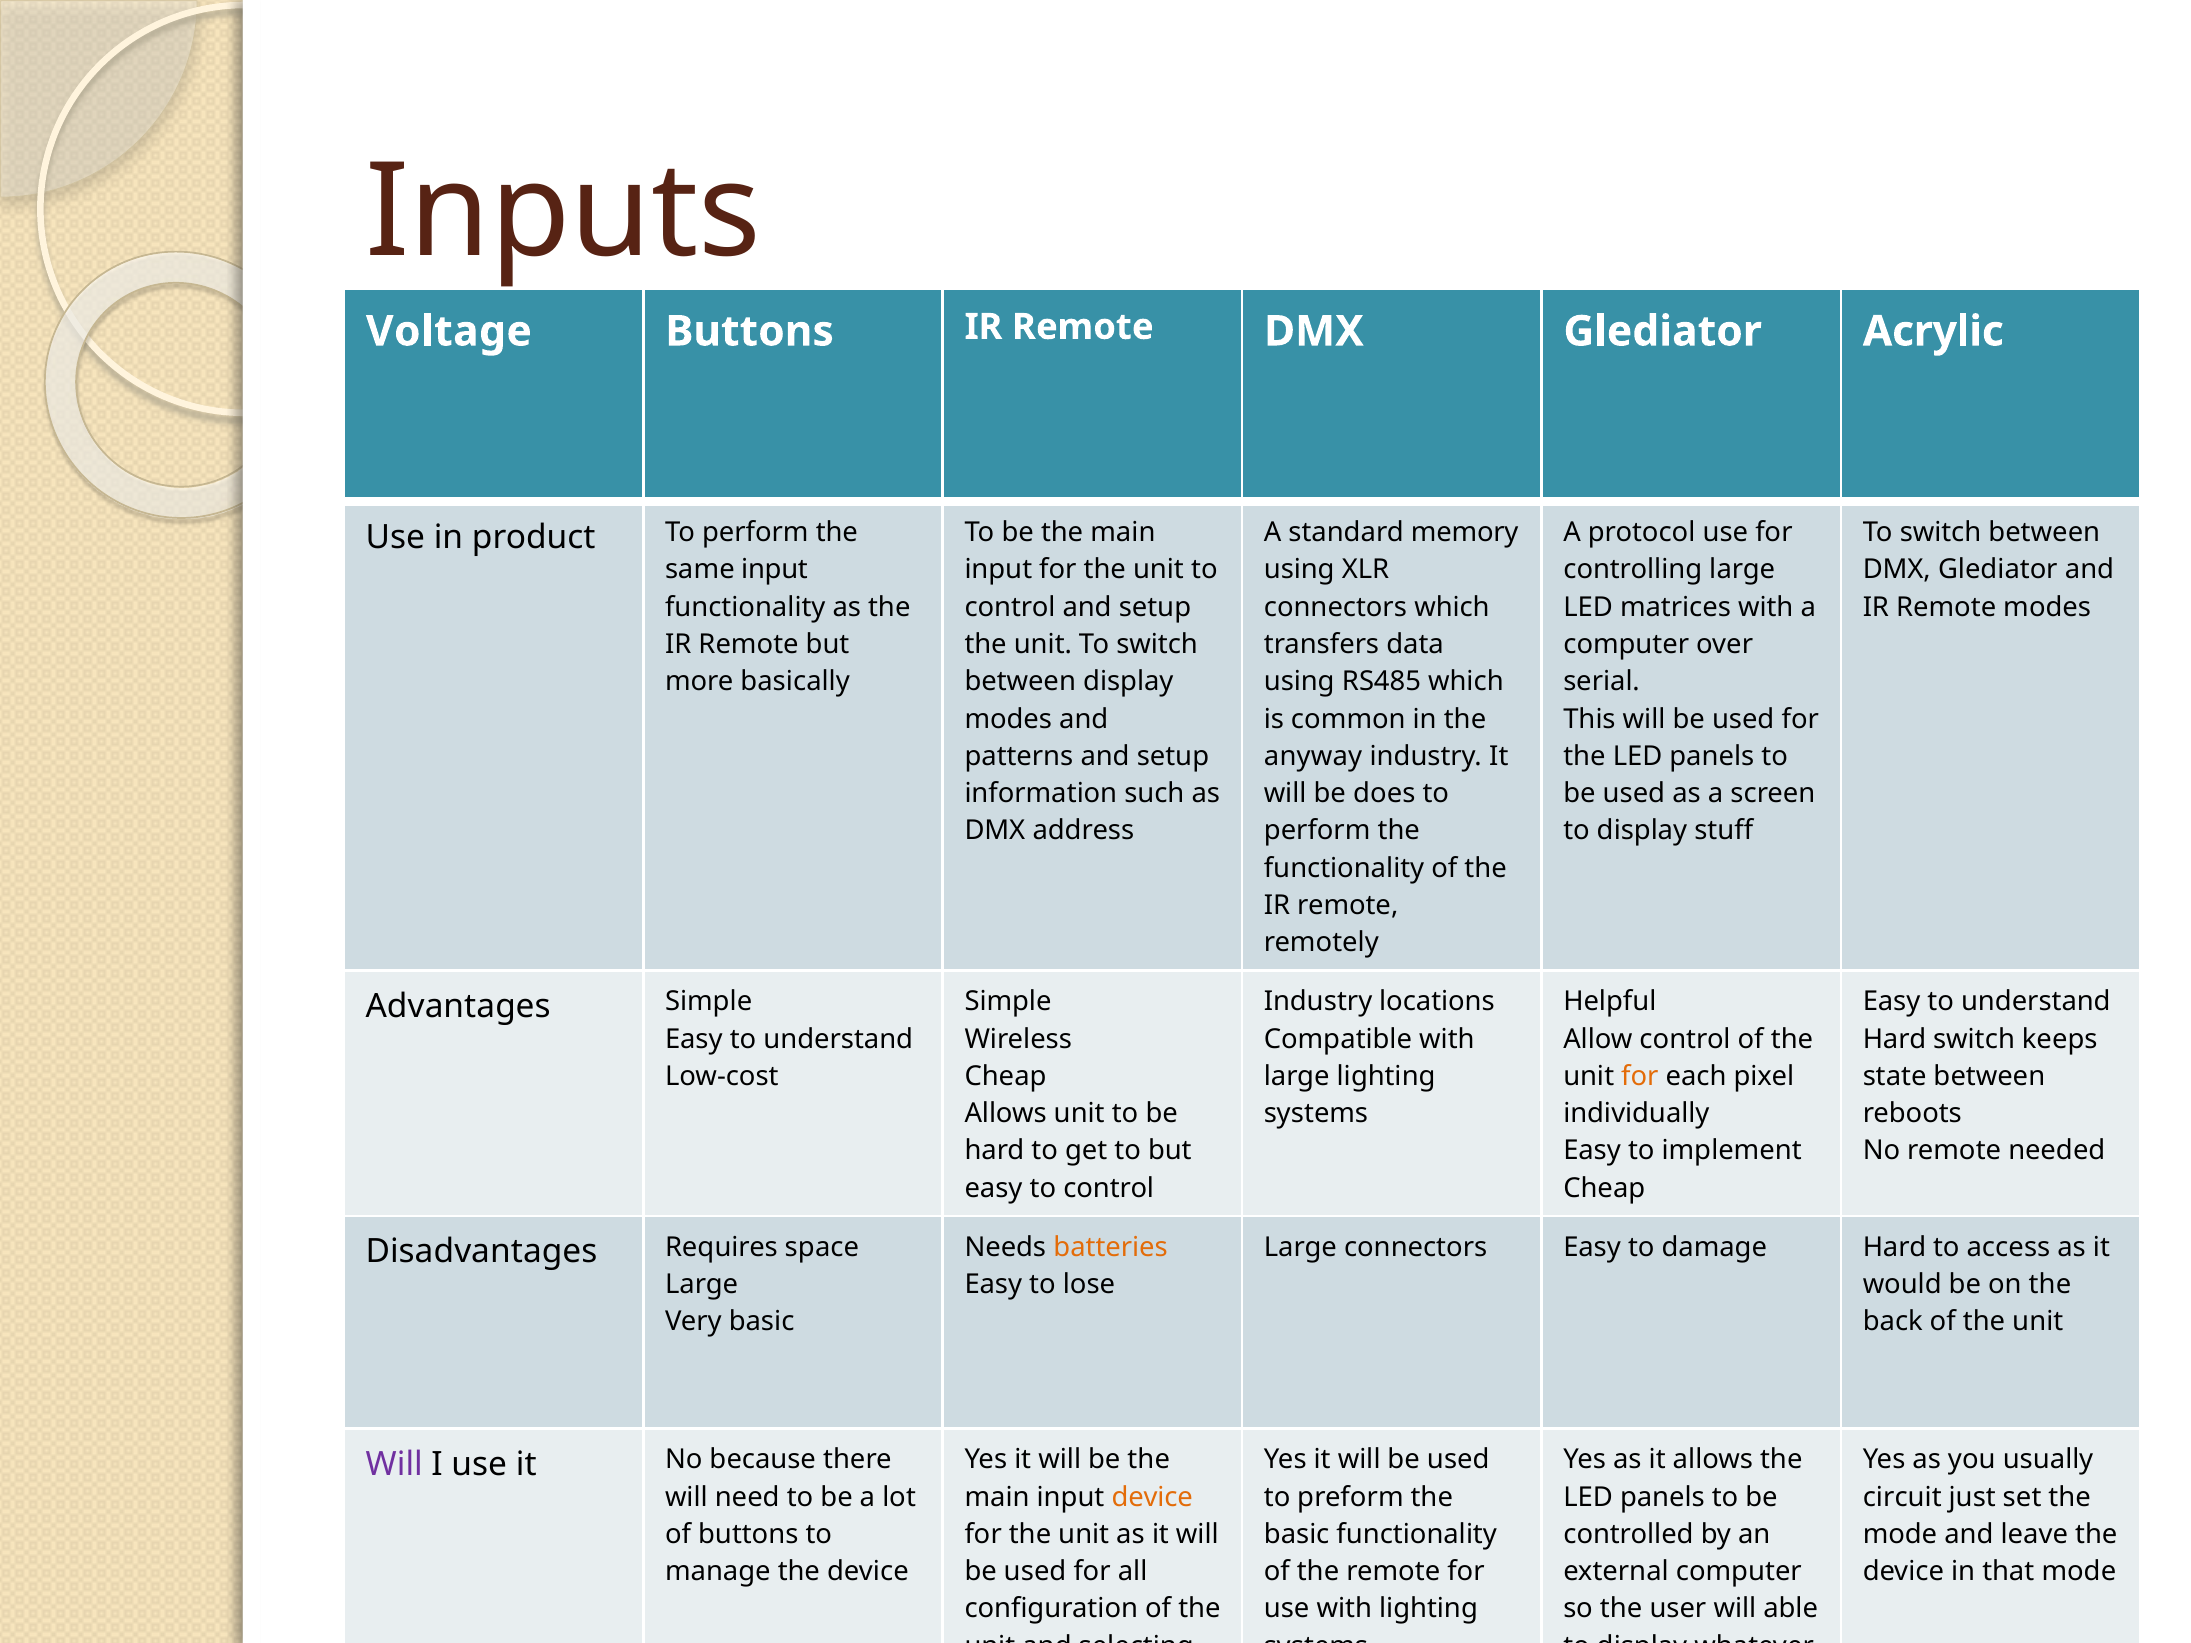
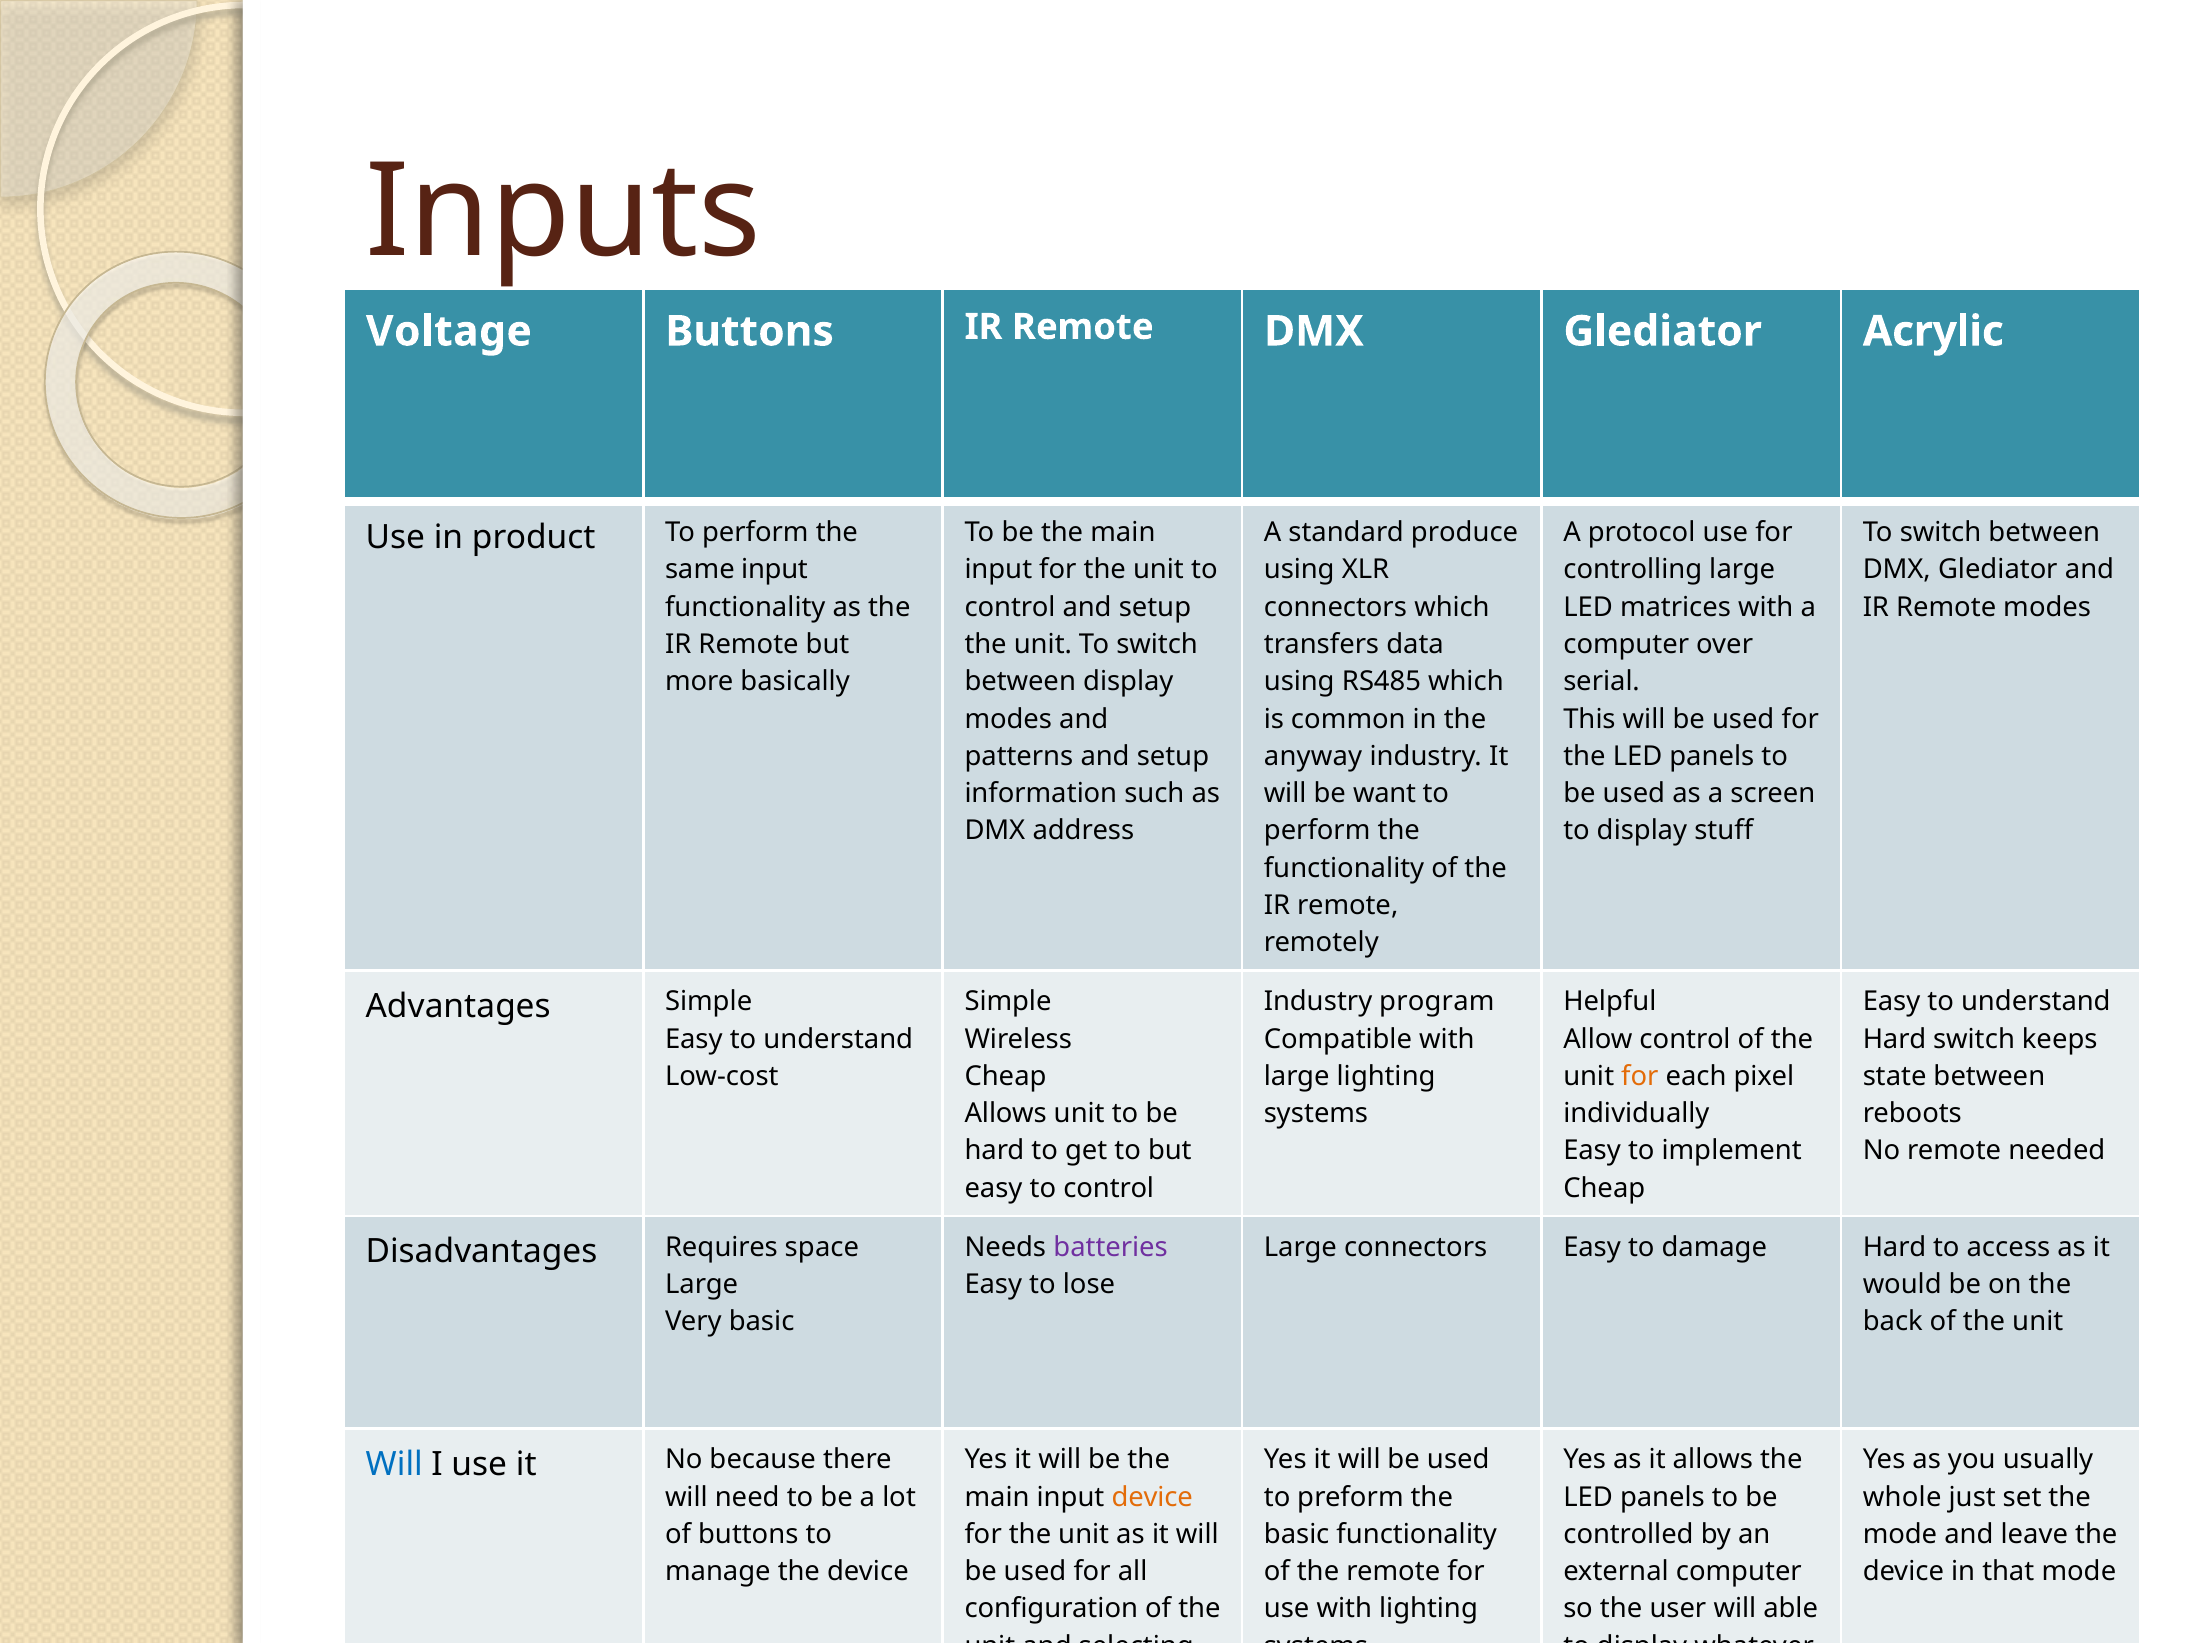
memory: memory -> produce (1465, 533)
be does: does -> want (1385, 794)
locations: locations -> program (1437, 1002)
batteries colour: orange -> purple (1111, 1247)
Will colour: purple -> blue (394, 1465)
circuit: circuit -> whole (1902, 1497)
